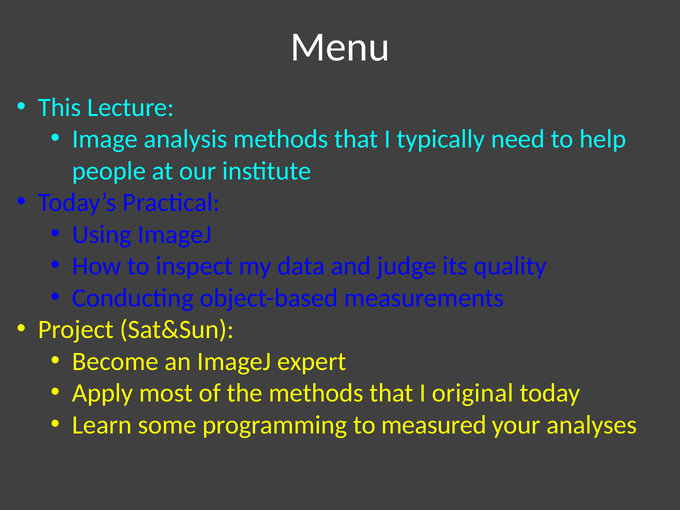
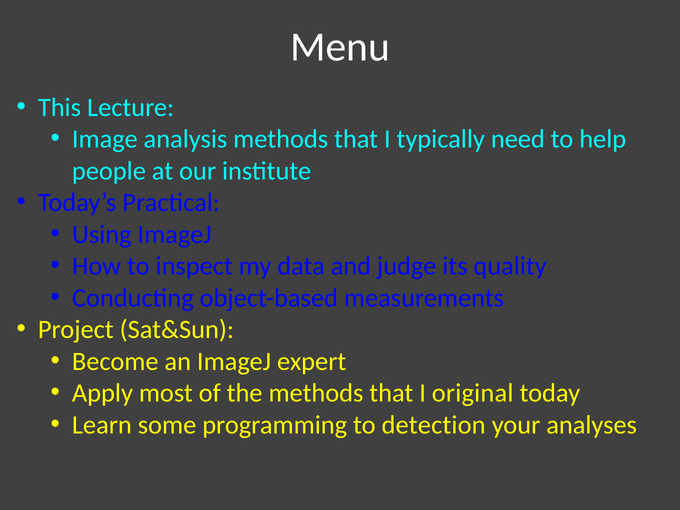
measured: measured -> detection (434, 425)
